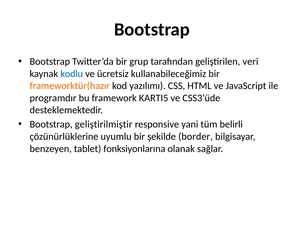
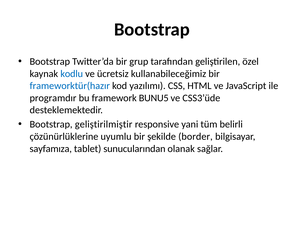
veri: veri -> özel (251, 62)
frameworktür(hazır colour: orange -> blue (70, 86)
KARTI5: KARTI5 -> BUNU5 (154, 98)
benzeyen: benzeyen -> sayfamıza (51, 149)
fonksiyonlarına: fonksiyonlarına -> sunucularından (134, 149)
